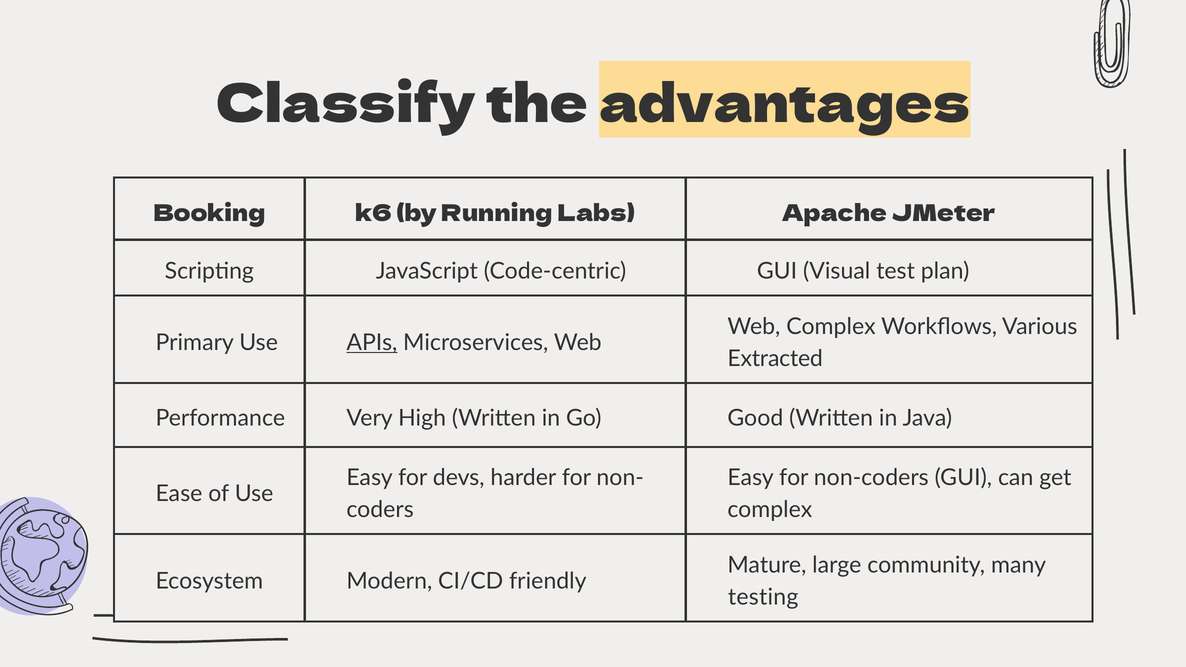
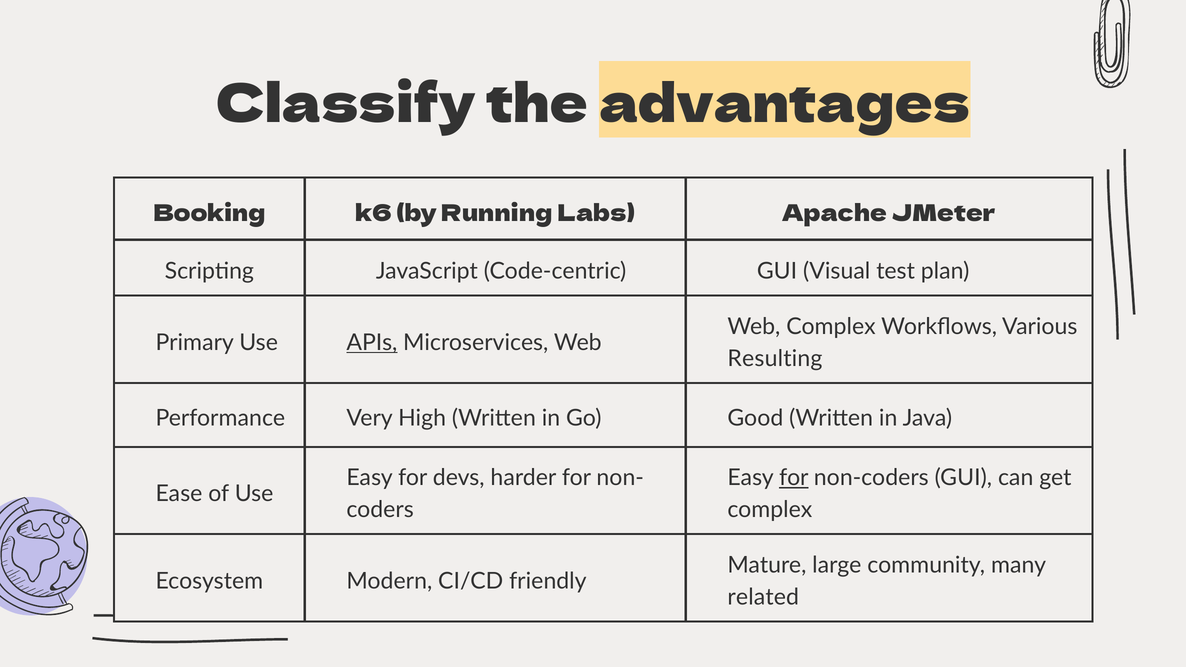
Extracted: Extracted -> Resulting (775, 359)
for underline: none -> present (794, 478)
testing: testing -> related (763, 597)
